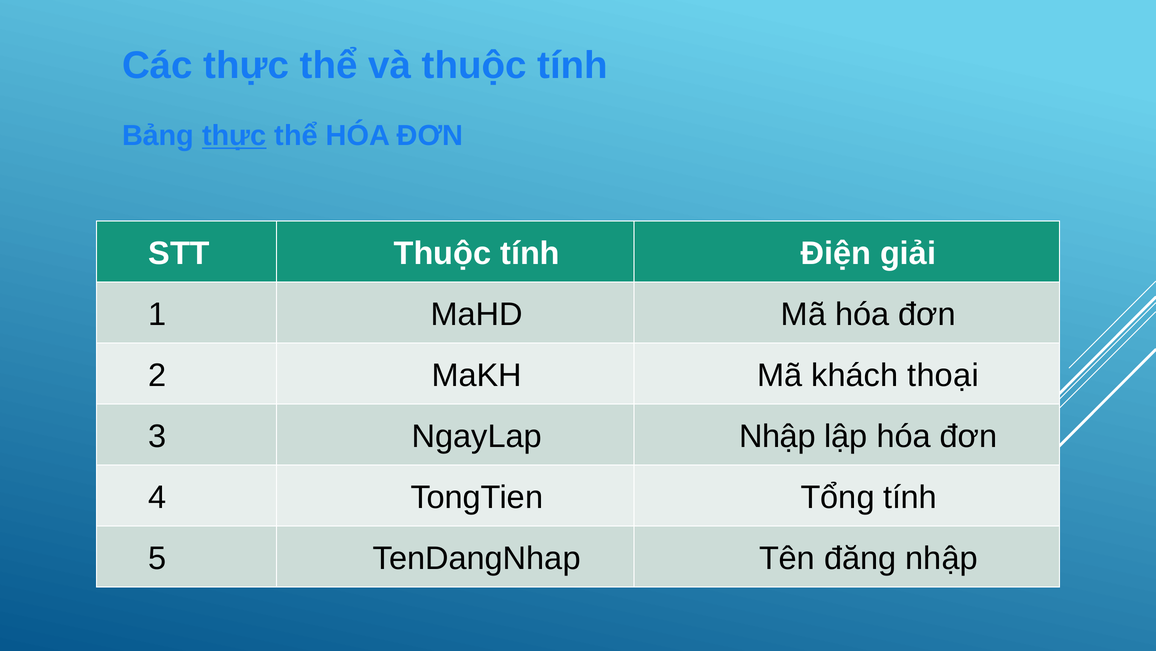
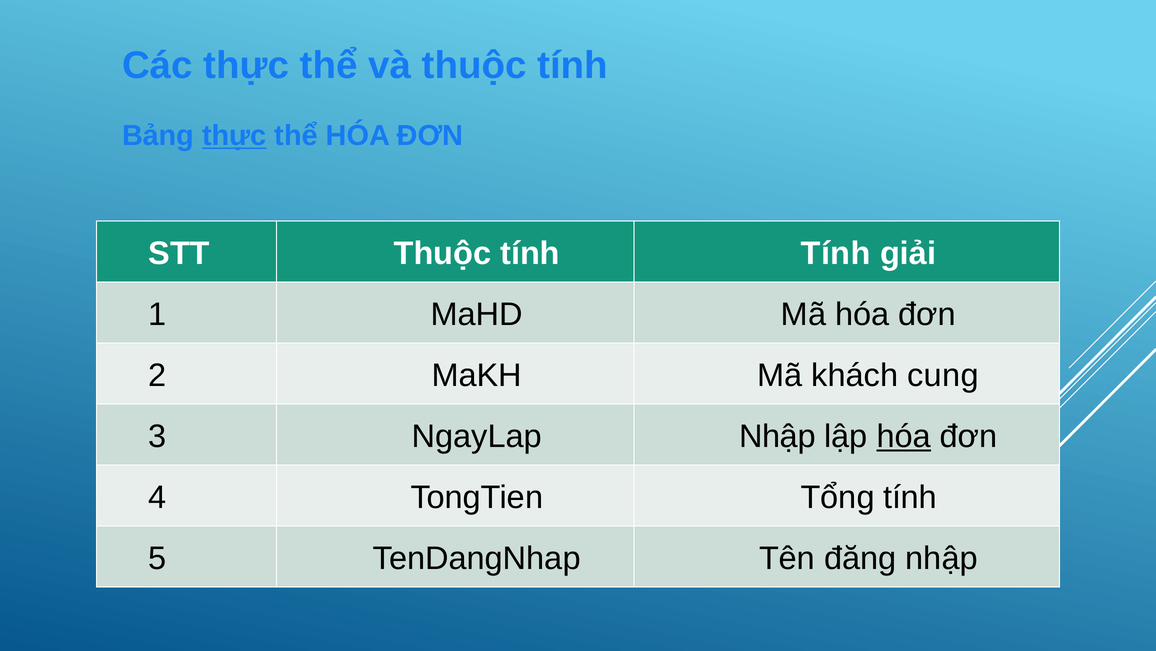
tính Điện: Điện -> Tính (836, 253)
thoại: thoại -> cung (943, 375)
hóa underline: none -> present (904, 436)
